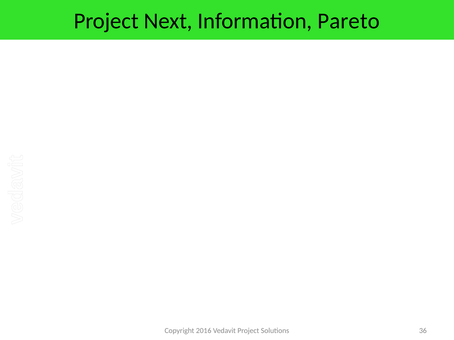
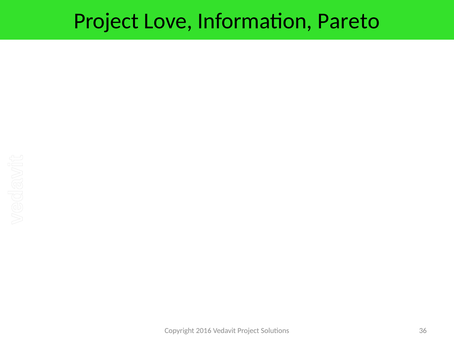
Next: Next -> Love (168, 21)
